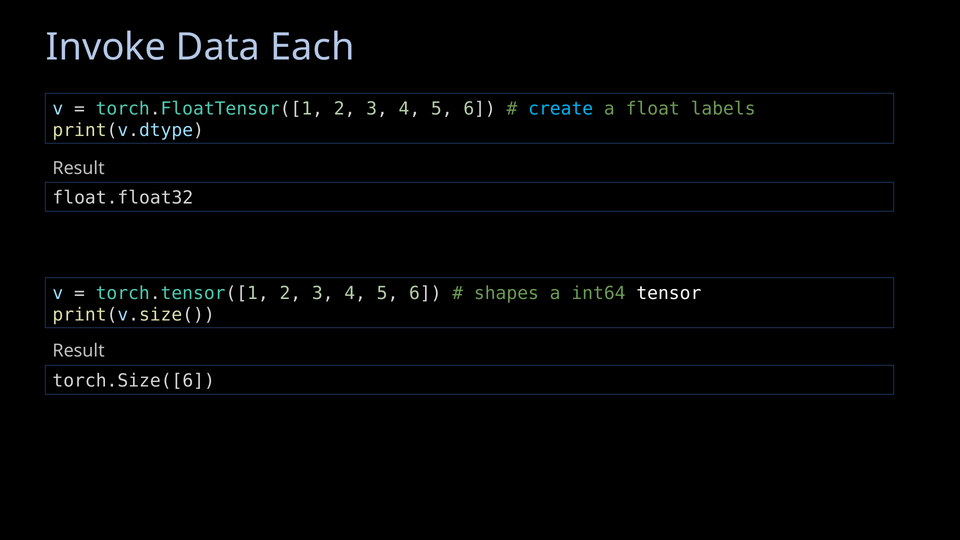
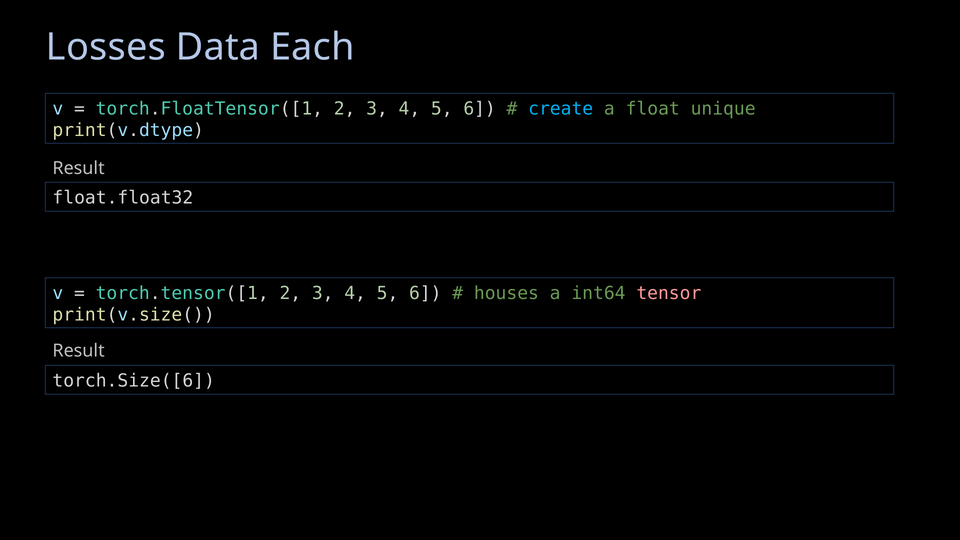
Invoke: Invoke -> Losses (106, 47)
labels: labels -> unique (723, 109)
shapes: shapes -> houses (506, 293)
tensor colour: white -> pink (669, 293)
